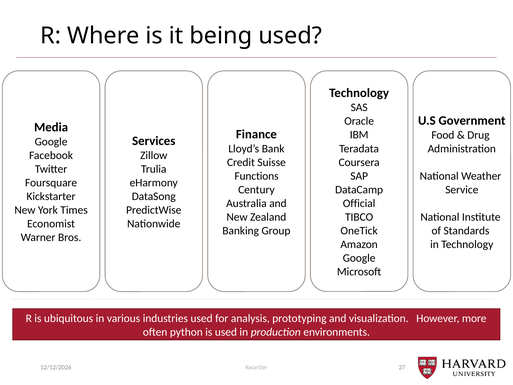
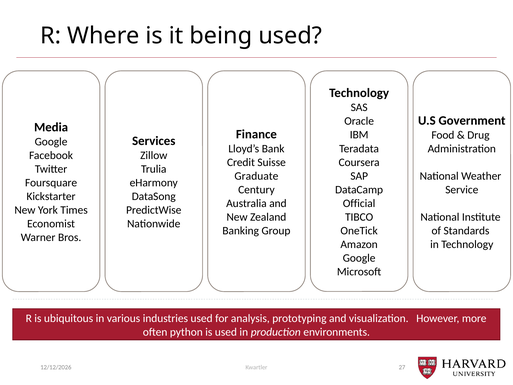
Functions: Functions -> Graduate (256, 176)
